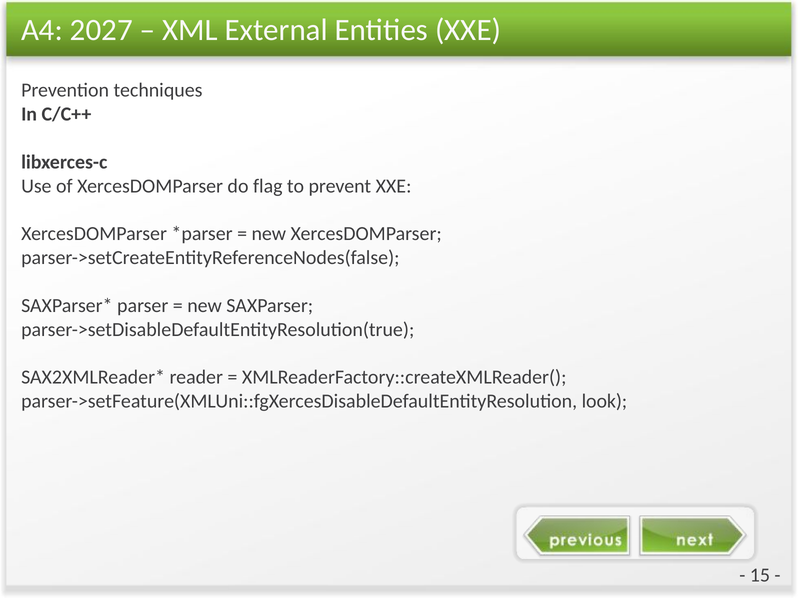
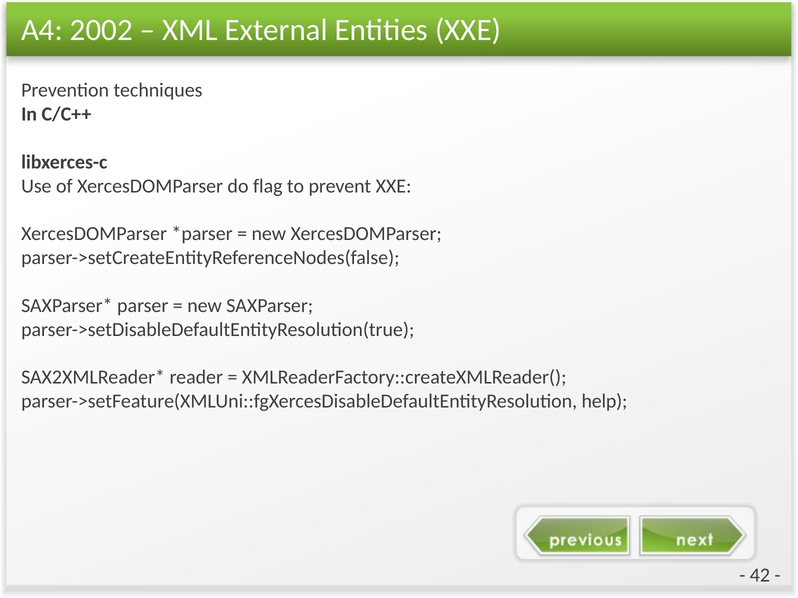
2027: 2027 -> 2002 (101, 30)
look: look -> help (604, 402)
15: 15 -> 42 (760, 576)
